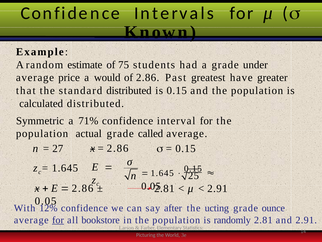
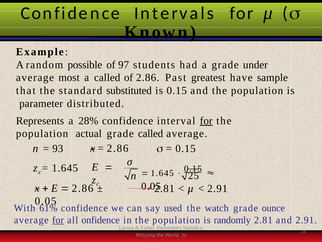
estimate: estimate -> possible (85, 65)
75: 75 -> 97 (124, 65)
price: price -> most (69, 78)
a would: would -> called (107, 78)
greater: greater -> sample (272, 78)
standard distributed: distributed -> substituted (129, 90)
calculated: calculated -> parameter (41, 103)
Symmetric: Symmetric -> Represents (40, 120)
71%: 71% -> 28% (88, 120)
for underline: none -> present (206, 120)
27: 27 -> 93 (58, 148)
12%: 12% -> 61% (48, 208)
after: after -> used (173, 208)
ucting: ucting -> watch (217, 208)
bookstore: bookstore -> onfidence (101, 220)
